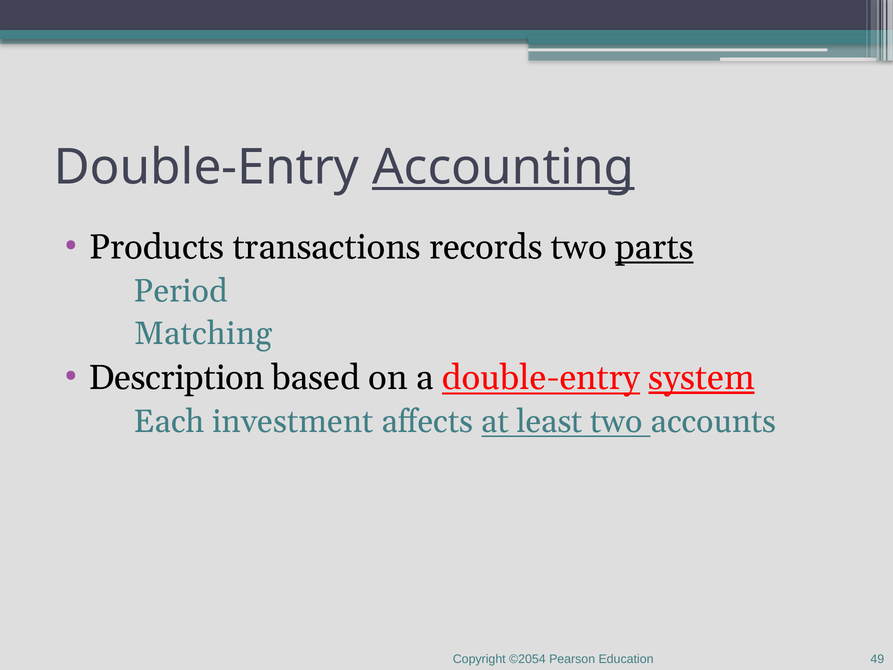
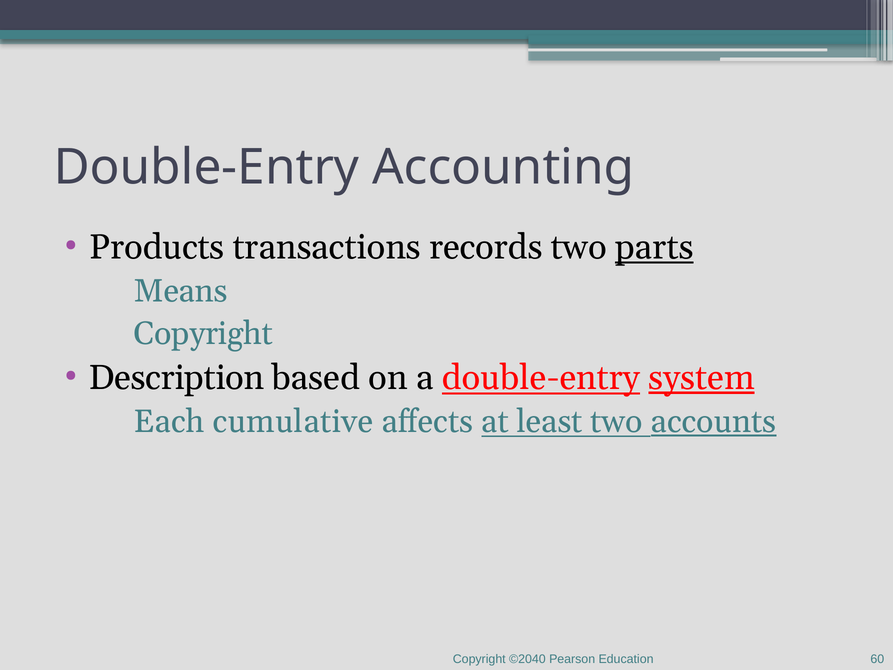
Accounting underline: present -> none (503, 167)
Period: Period -> Means (181, 291)
Matching: Matching -> Copyright (203, 334)
investment: investment -> cumulative (293, 421)
accounts underline: none -> present (714, 421)
©2054: ©2054 -> ©2040 (527, 659)
49: 49 -> 60 (877, 659)
